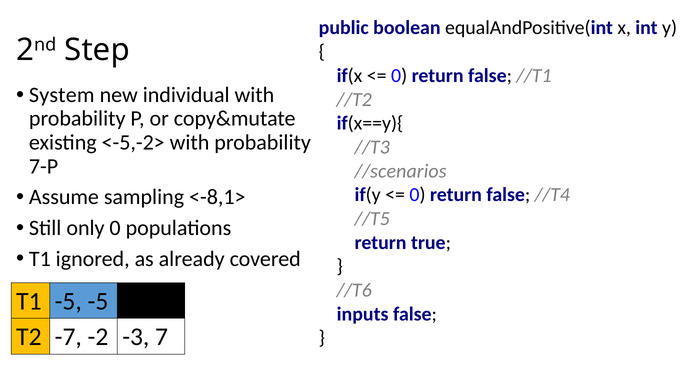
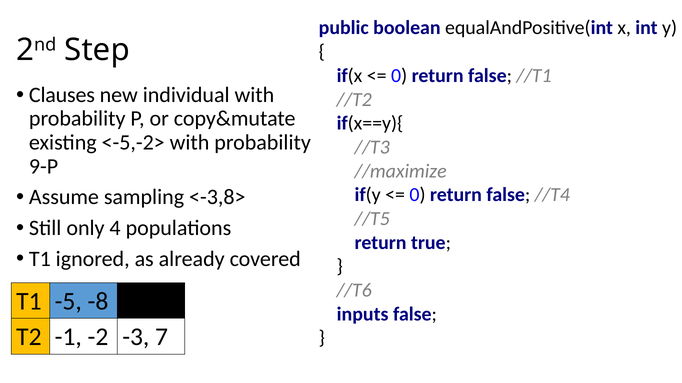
System: System -> Clauses (62, 95)
7-P: 7-P -> 9-P (44, 167)
//scenarios: //scenarios -> //maximize (401, 171)
<-8,1>: <-8,1> -> <-3,8> (217, 197)
only 0: 0 -> 4 (115, 228)
-5 -5: -5 -> -8 (98, 302)
-7: -7 -> -1 (68, 337)
